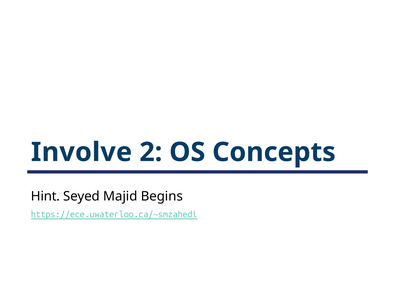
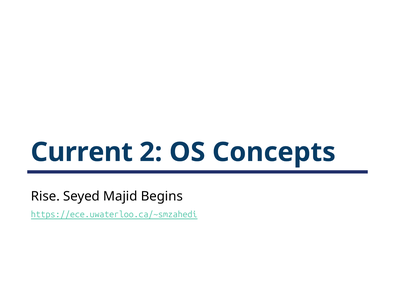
Involve: Involve -> Current (82, 152)
Hint: Hint -> Rise (45, 196)
